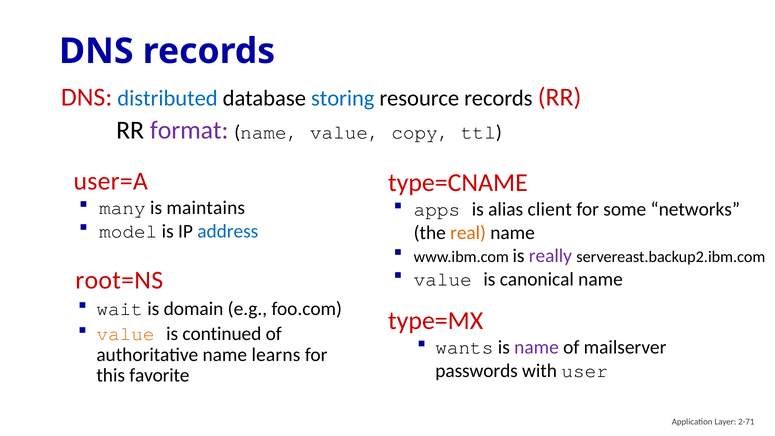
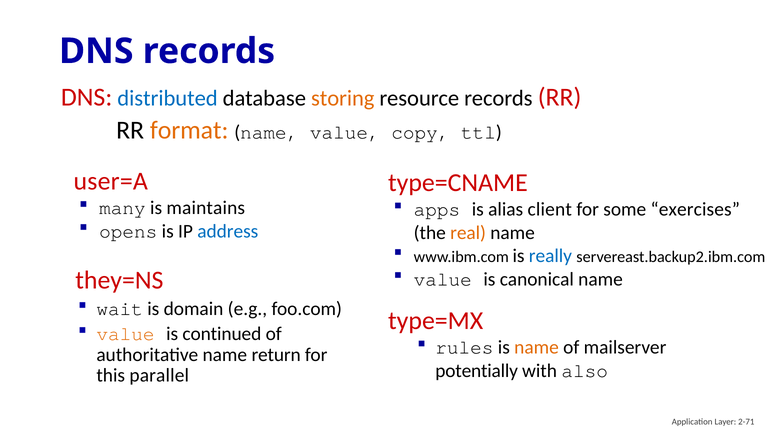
storing colour: blue -> orange (343, 98)
format colour: purple -> orange (189, 130)
networks: networks -> exercises (695, 209)
model: model -> opens (128, 231)
really colour: purple -> blue (550, 256)
root=NS: root=NS -> they=NS (119, 280)
wants: wants -> rules (464, 347)
name colour: purple -> orange (537, 347)
learns: learns -> return (276, 355)
passwords: passwords -> potentially (477, 371)
user: user -> also (585, 371)
favorite: favorite -> parallel (159, 376)
